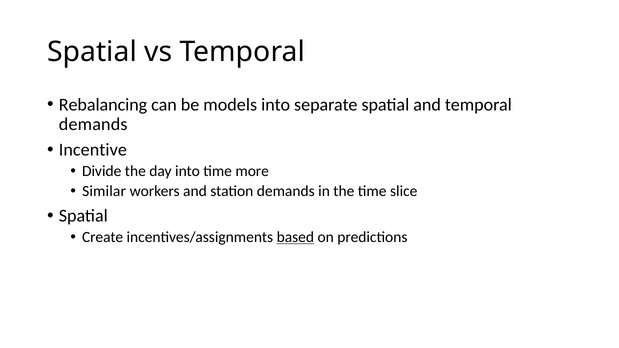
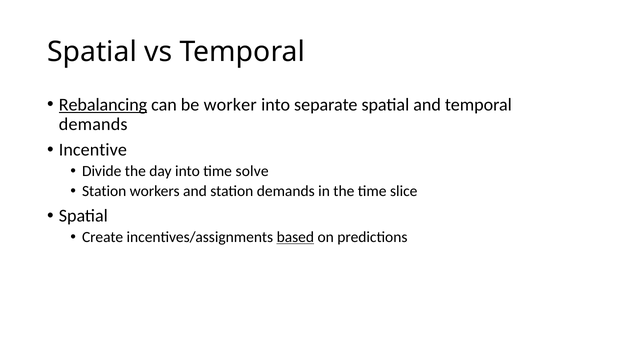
Rebalancing underline: none -> present (103, 105)
models: models -> worker (230, 105)
more: more -> solve (252, 171)
Similar: Similar -> Station (104, 191)
